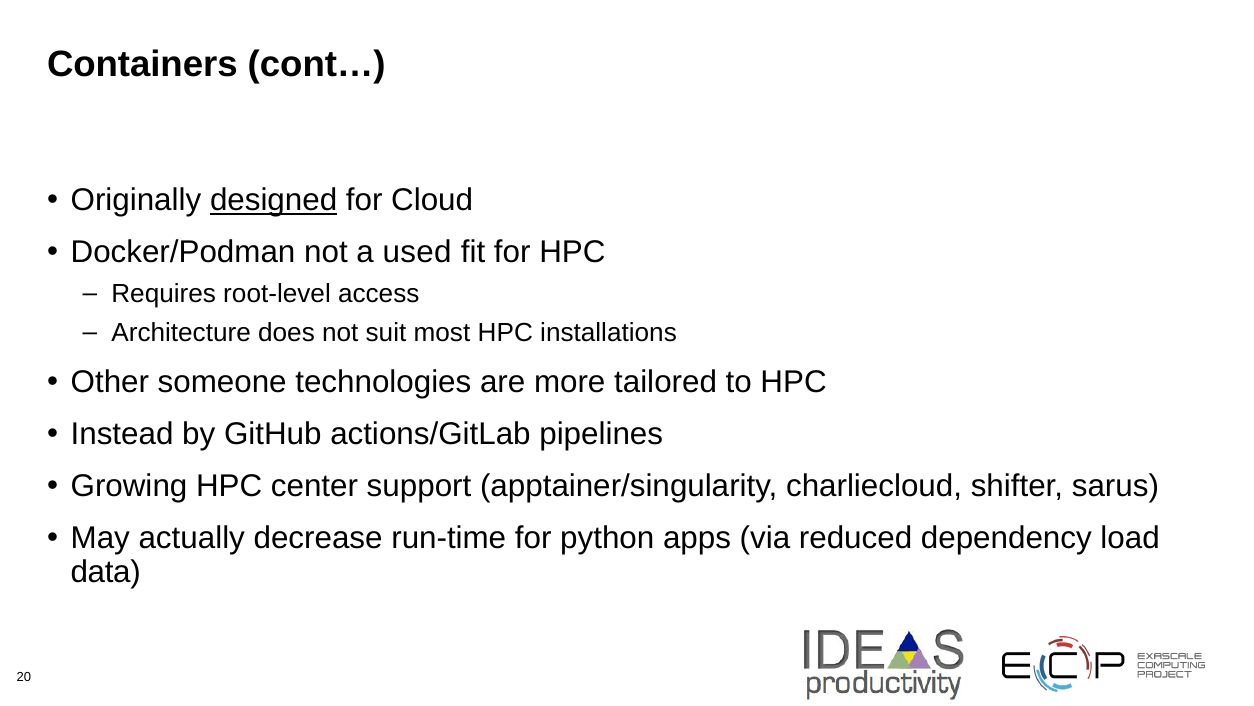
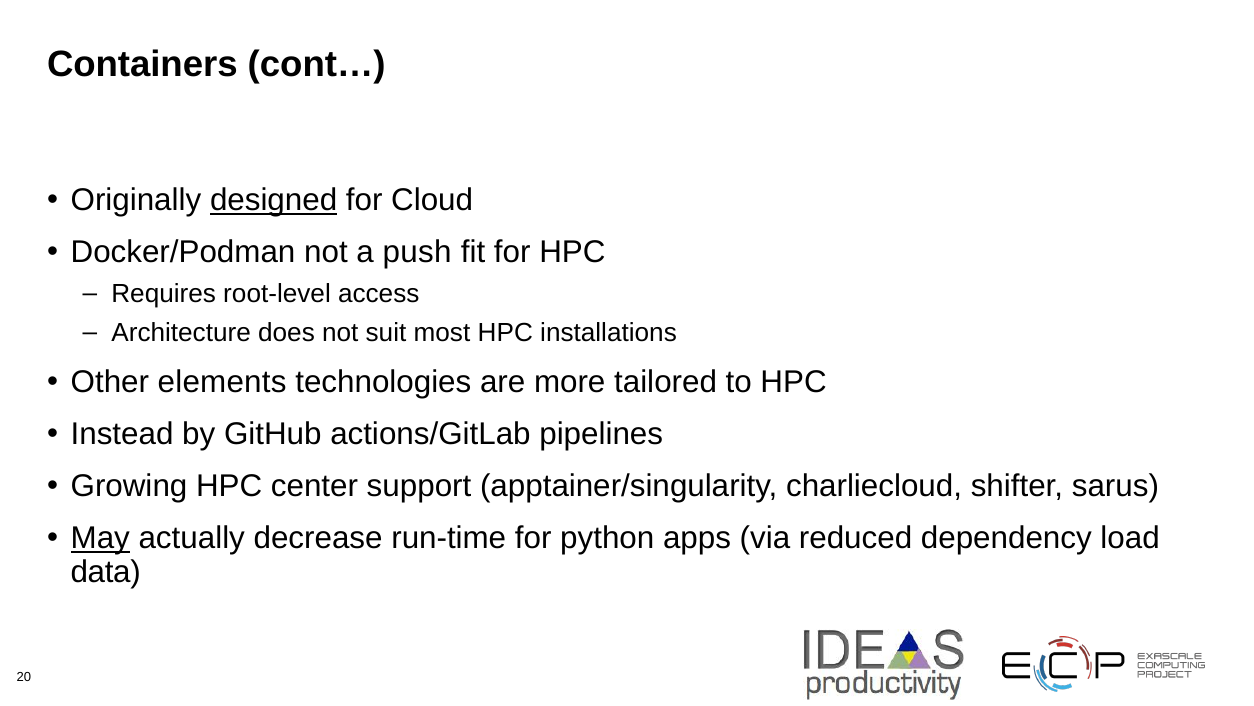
used: used -> push (417, 252)
someone: someone -> elements (222, 382)
May underline: none -> present (100, 538)
